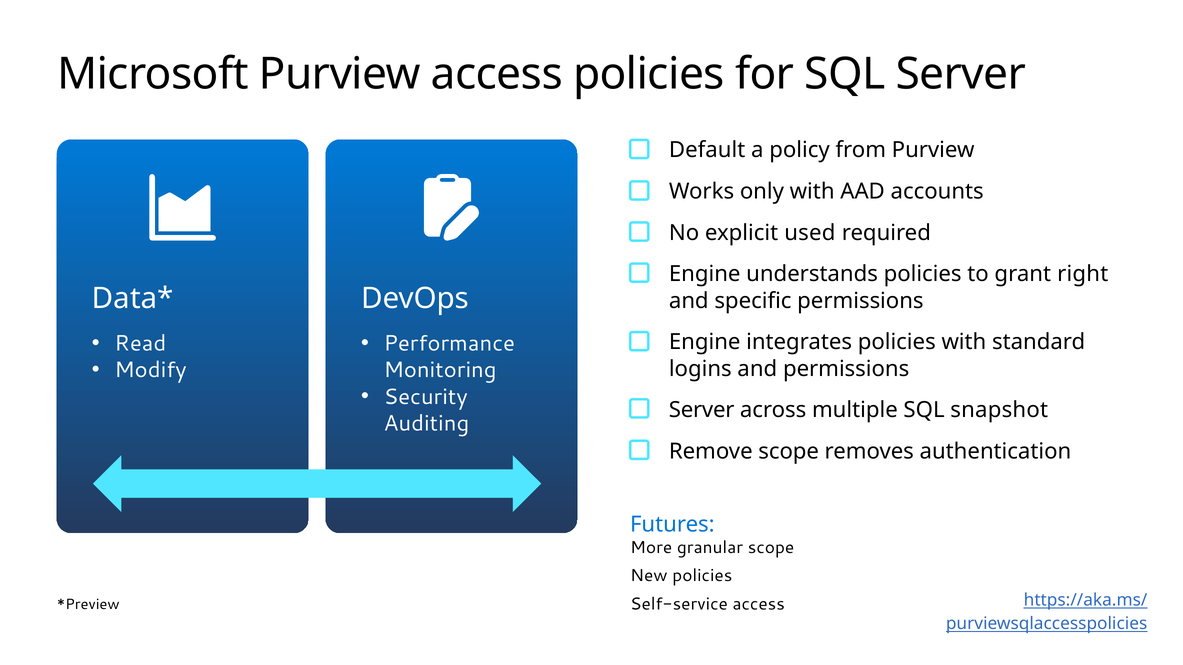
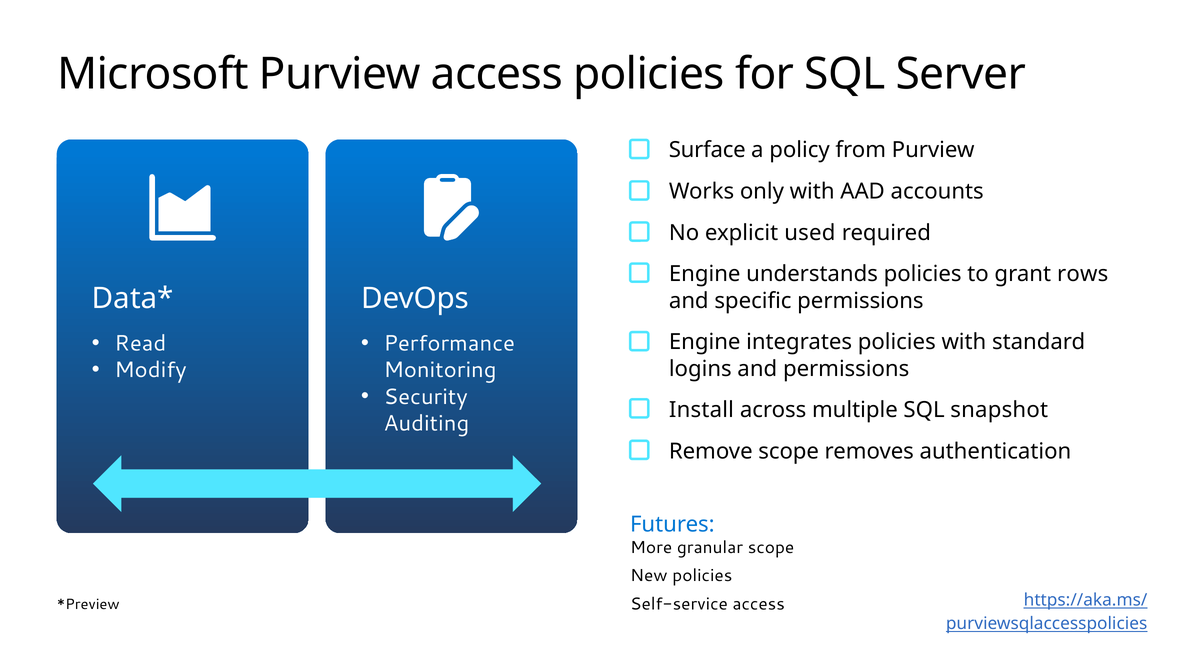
Default: Default -> Surface (707, 150)
right: right -> rows (1083, 274)
Server: Server -> Install (701, 410)
